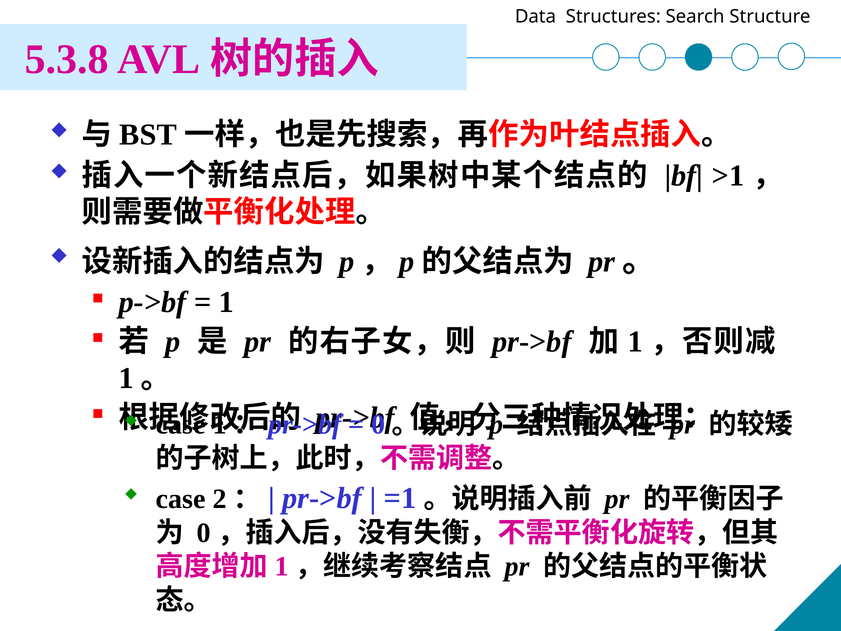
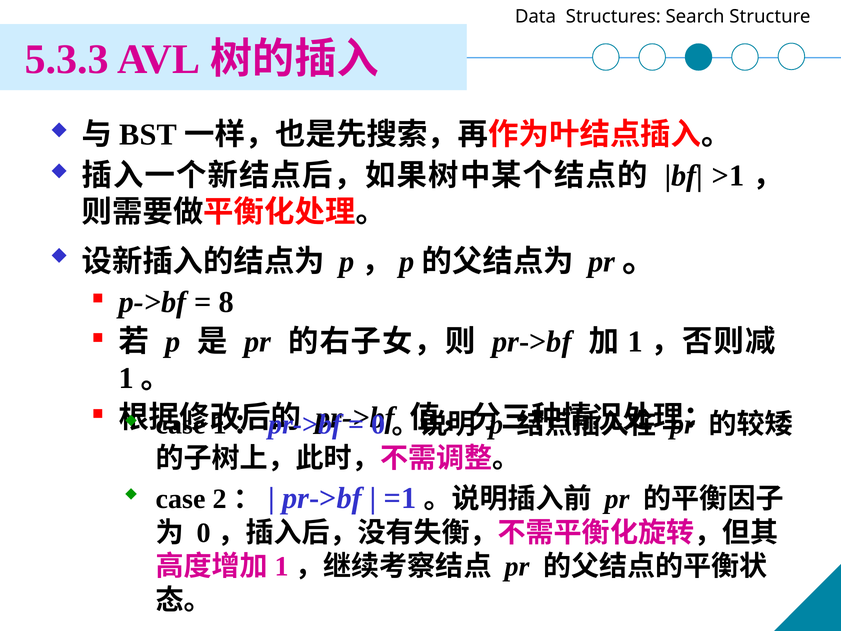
5.3.8: 5.3.8 -> 5.3.3 (67, 59)
1: 1 -> 8 (226, 302)
